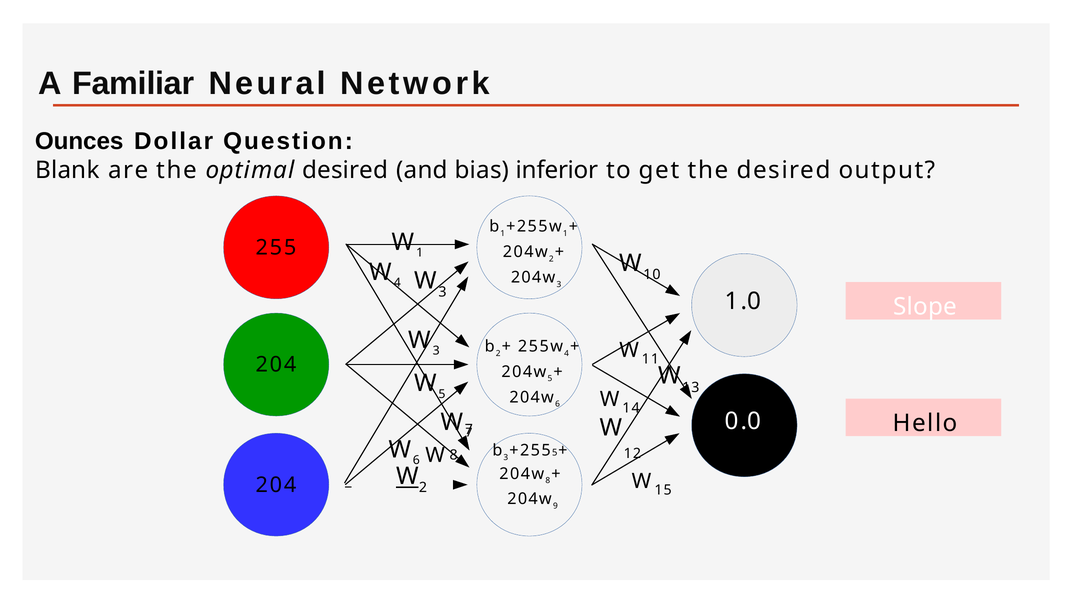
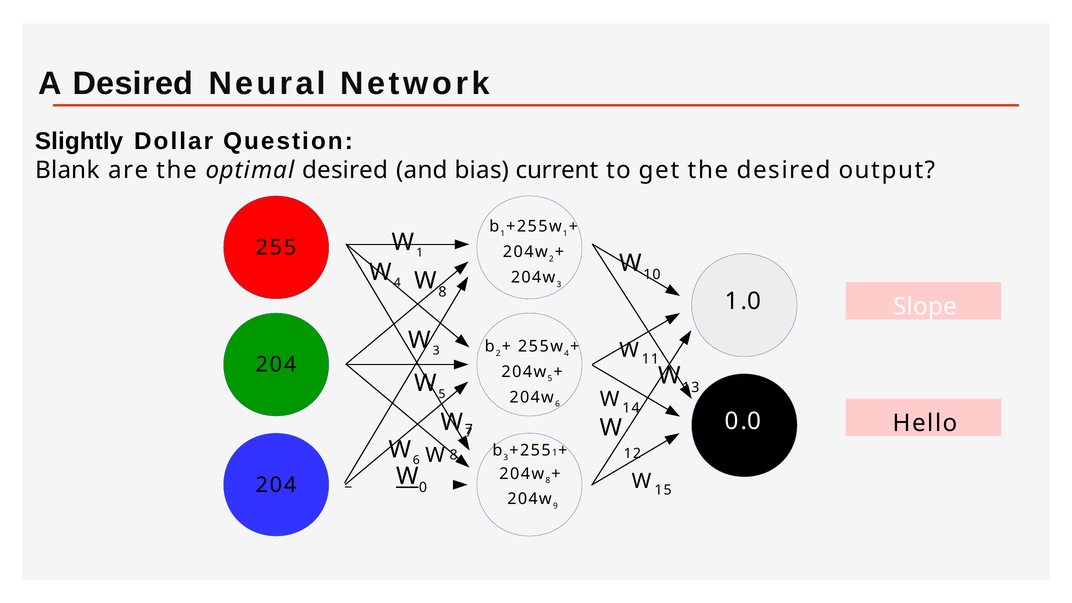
A Familiar: Familiar -> Desired (133, 84)
Ounces: Ounces -> Slightly (79, 141)
inferior: inferior -> current (557, 170)
3: 3 -> 8 (442, 292)
5: 5 -> 1 (555, 453)
W 2: 2 -> 0 (423, 488)
